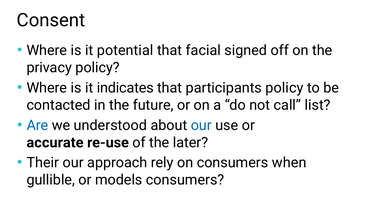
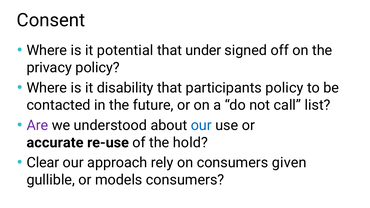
facial: facial -> under (203, 51)
indicates: indicates -> disability (125, 88)
Are colour: blue -> purple (37, 125)
later: later -> hold (190, 143)
Their: Their -> Clear (43, 163)
when: when -> given (289, 163)
